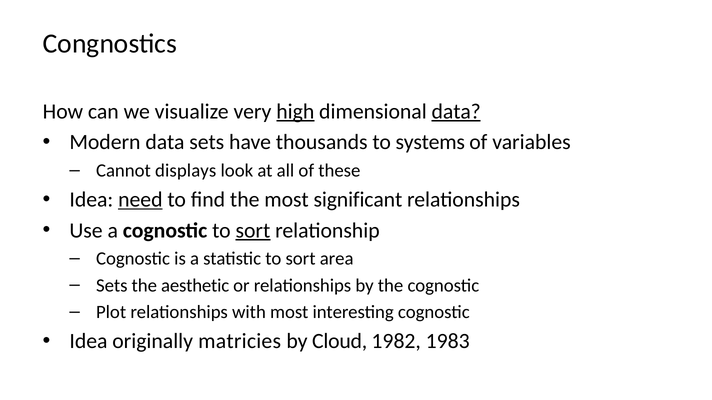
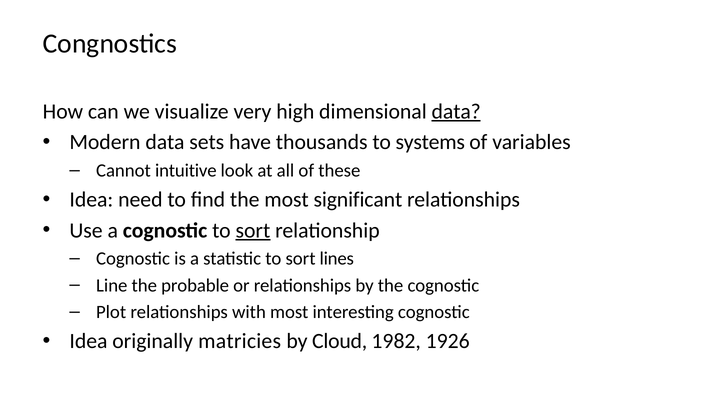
high underline: present -> none (295, 112)
displays: displays -> intuitive (186, 171)
need underline: present -> none (140, 200)
area: area -> lines (337, 259)
Sets: Sets -> Line (112, 286)
aesthetic: aesthetic -> probable (195, 286)
1983: 1983 -> 1926 (448, 342)
